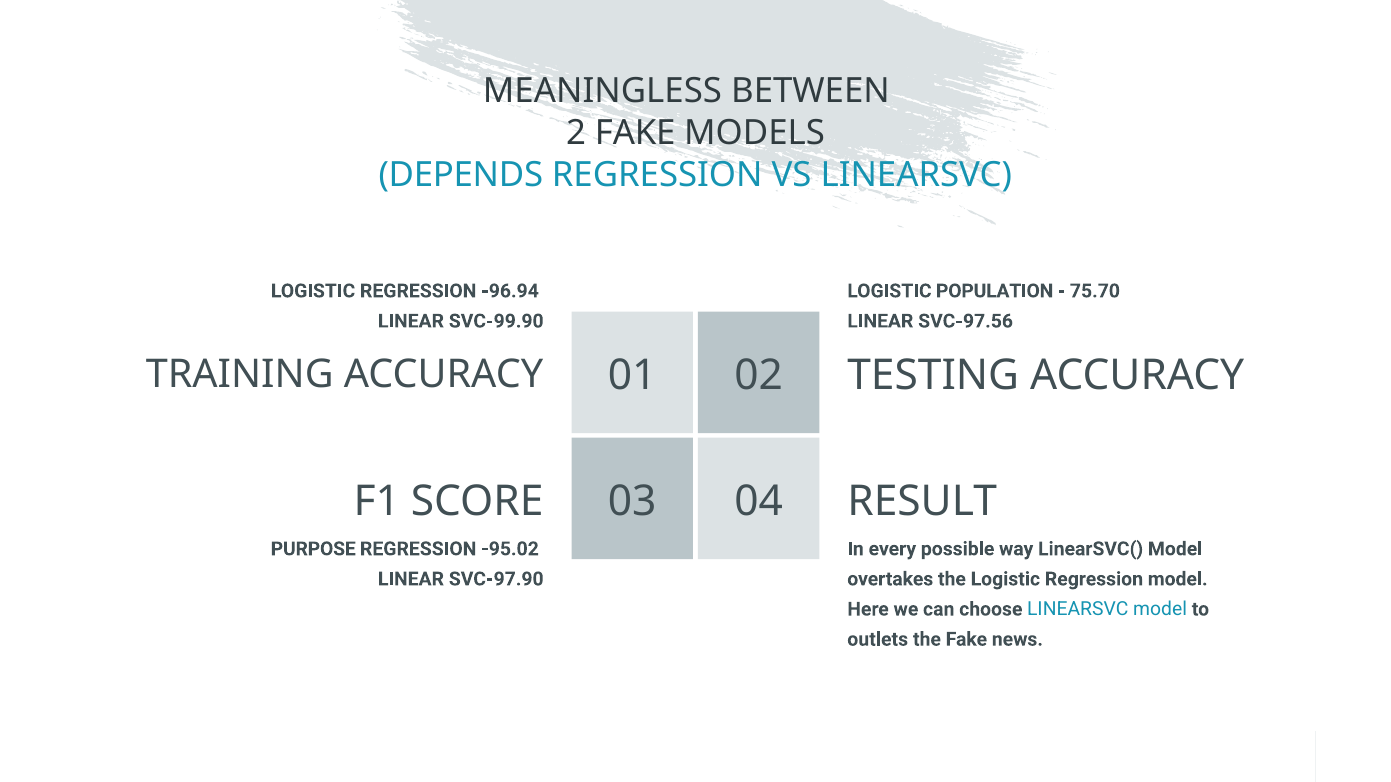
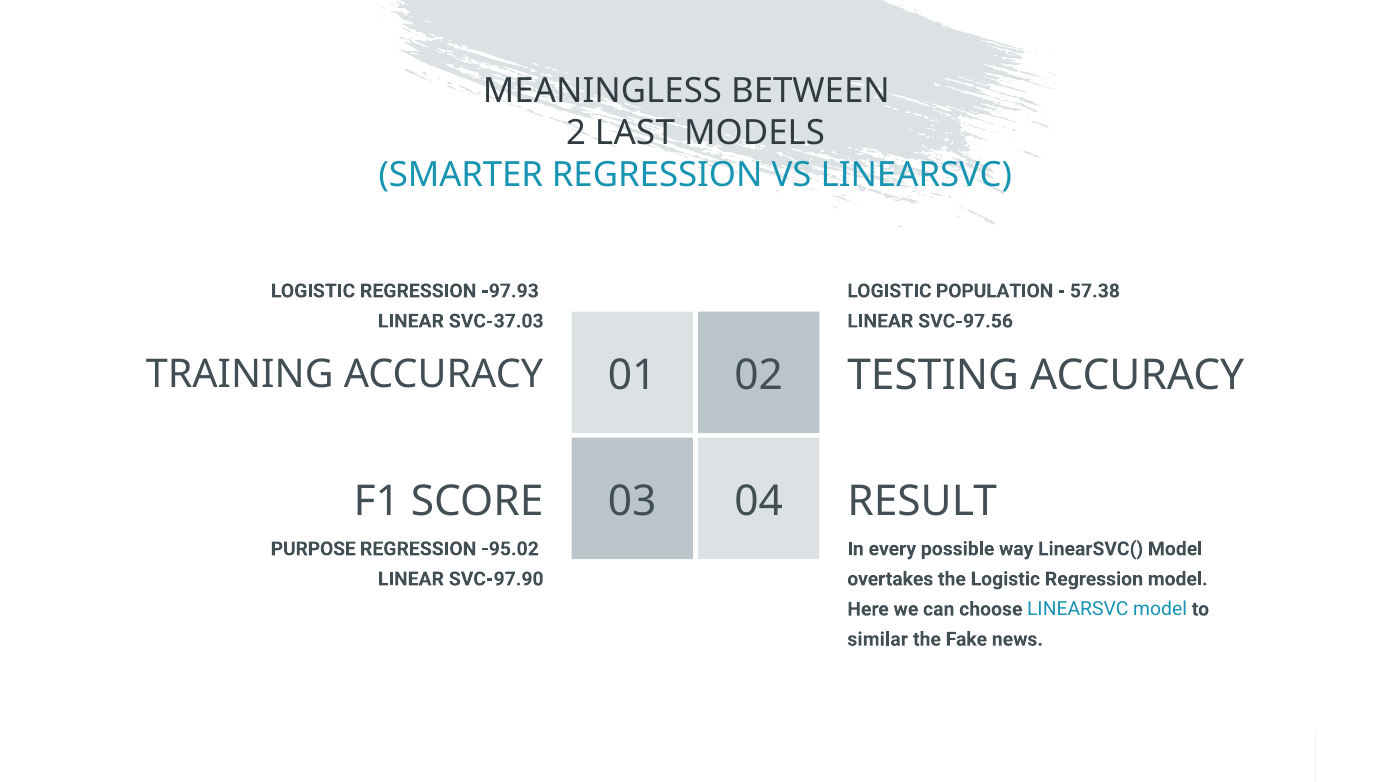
2 FAKE: FAKE -> LAST (635, 133)
DEPENDS: DEPENDS -> SMARTER (461, 175)
-96.94: -96.94 -> -97.93 (510, 291)
75.70: 75.70 -> 57.38 (1095, 291)
SVC-99.90: SVC-99.90 -> SVC-37.03 (496, 321)
outlets: outlets -> similar (878, 640)
